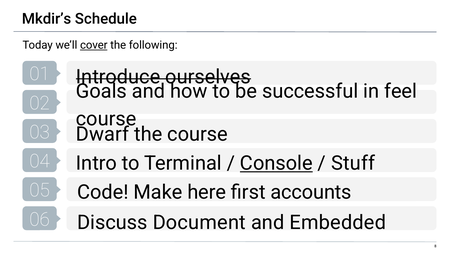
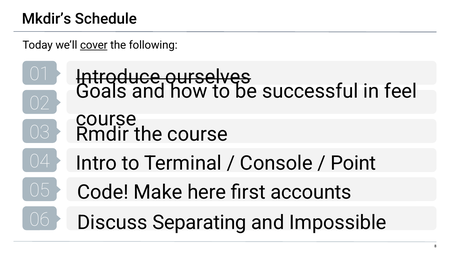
Dwarf: Dwarf -> Rmdir (102, 134)
Console underline: present -> none (276, 163)
Stuff: Stuff -> Point (353, 163)
Document: Document -> Separating (199, 223)
Embedded: Embedded -> Impossible (338, 223)
